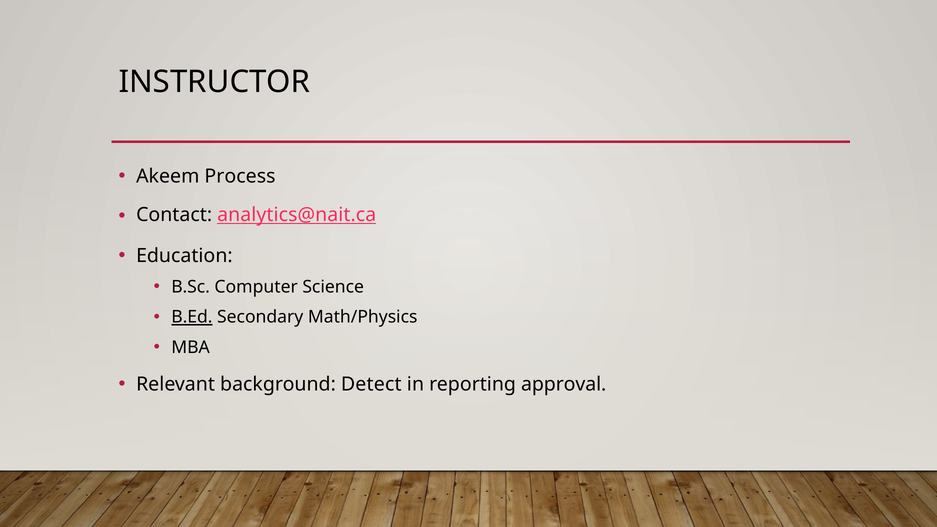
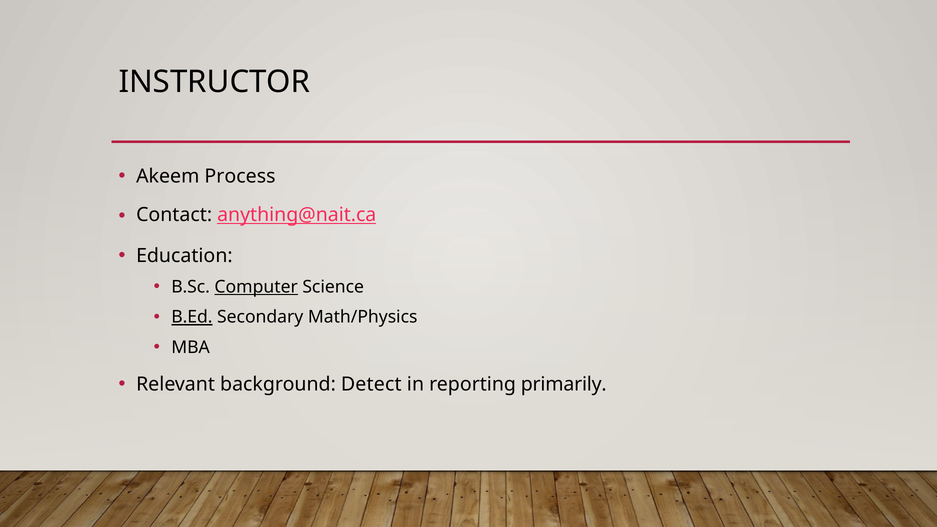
analytics@nait.ca: analytics@nait.ca -> anything@nait.ca (297, 215)
Computer underline: none -> present (256, 287)
approval: approval -> primarily (564, 384)
